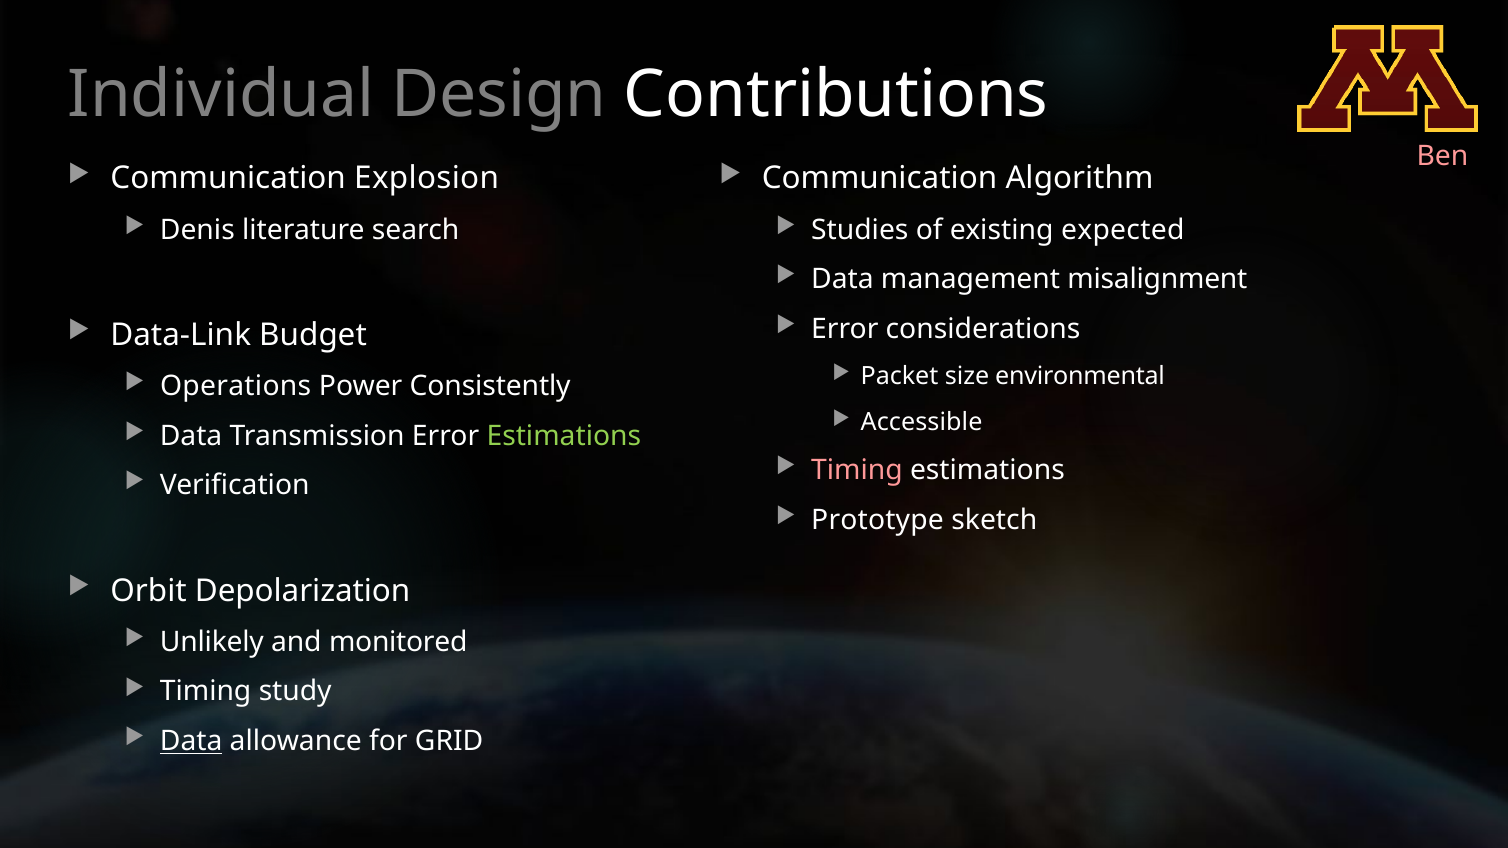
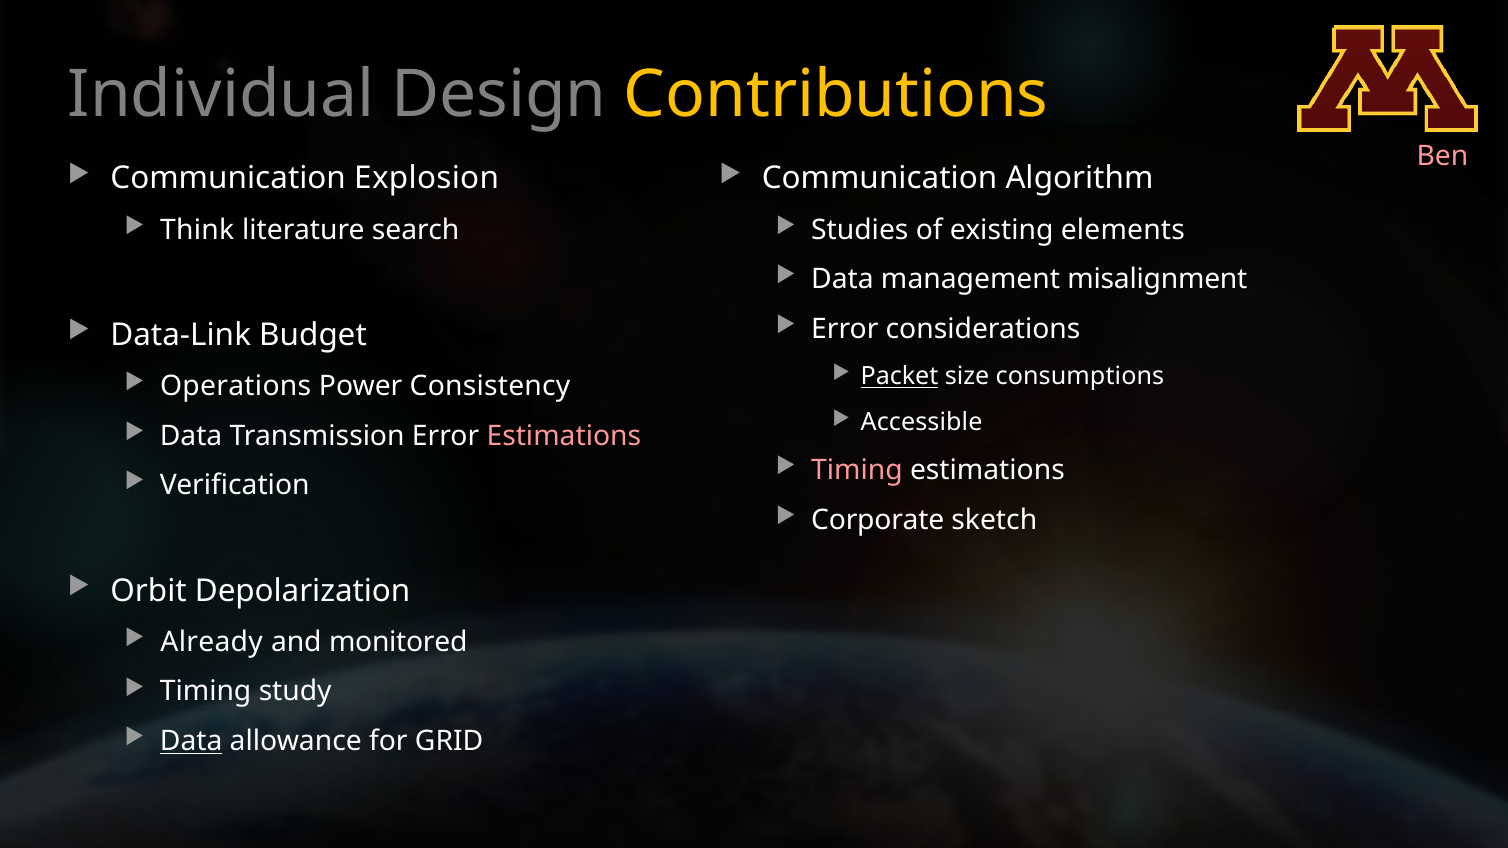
Contributions colour: white -> yellow (836, 95)
Denis: Denis -> Think (197, 230)
expected: expected -> elements (1123, 230)
Packet underline: none -> present (900, 377)
environmental: environmental -> consumptions (1080, 377)
Consistently: Consistently -> Consistency (490, 386)
Estimations colour: light green -> pink (564, 436)
Prototype: Prototype -> Corporate (878, 520)
Unlikely: Unlikely -> Already (212, 642)
